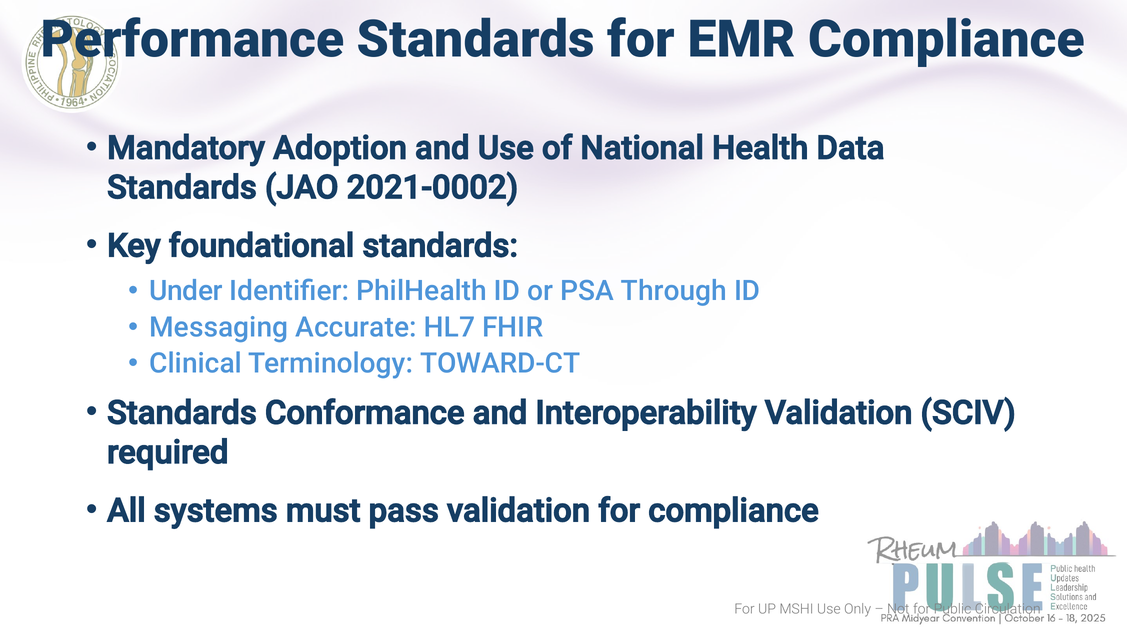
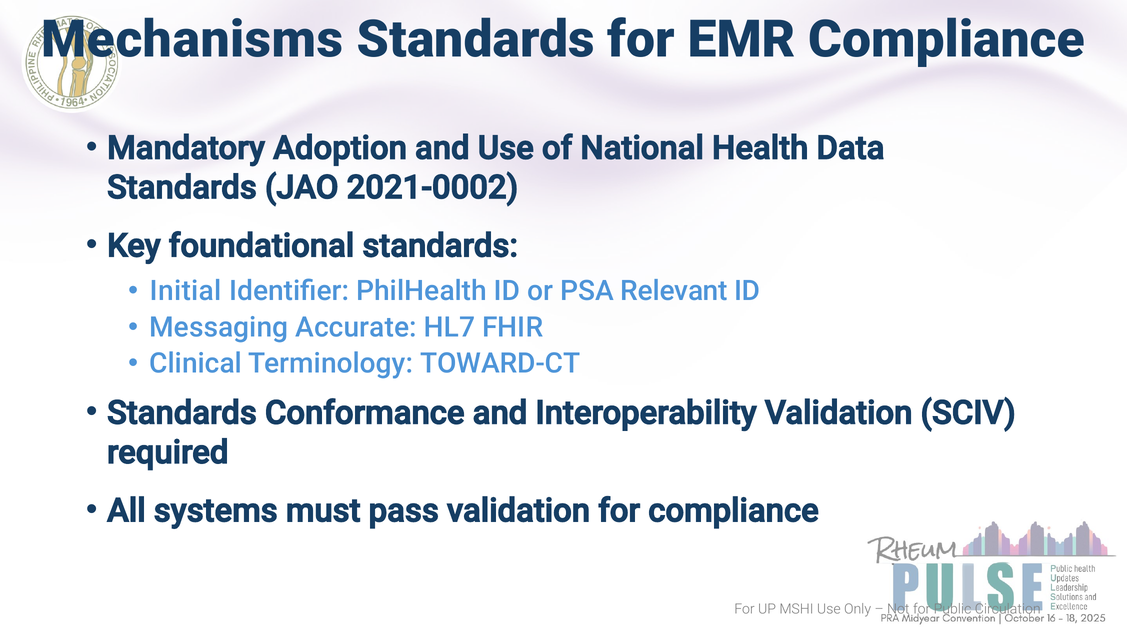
Performance: Performance -> Mechanisms (192, 40)
Under: Under -> Initial (186, 291)
Through: Through -> Relevant (674, 291)
